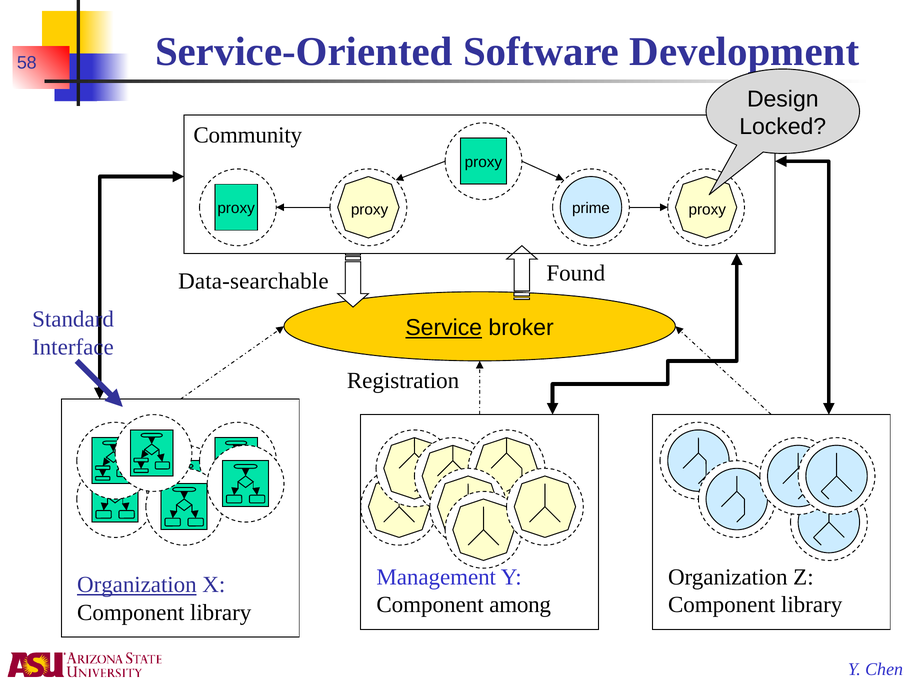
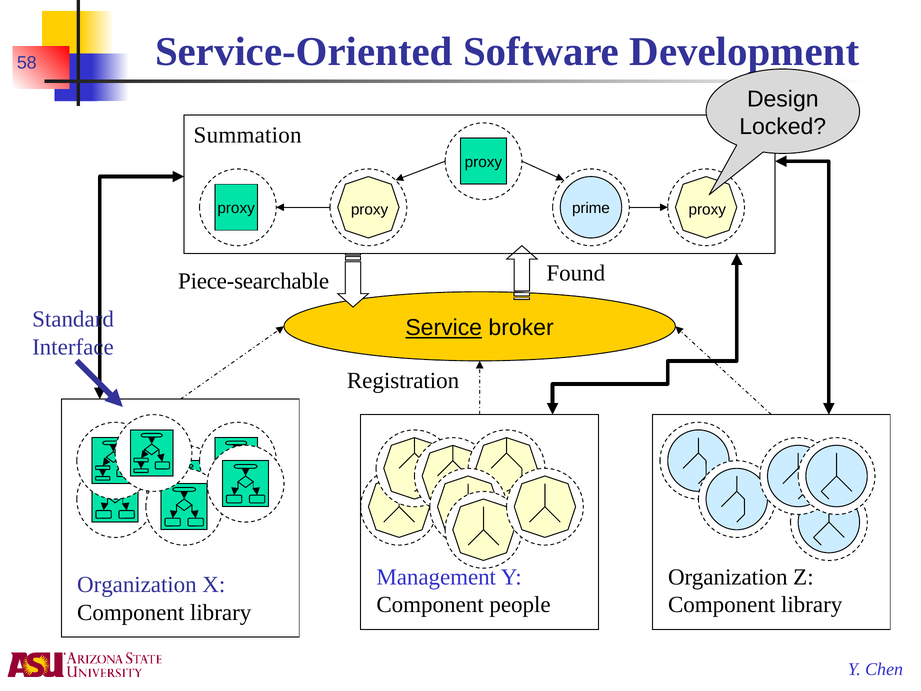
Community: Community -> Summation (248, 135)
Data-searchable: Data-searchable -> Piece-searchable (254, 281)
Organization underline: present -> none (137, 585)
among: among -> people (520, 605)
